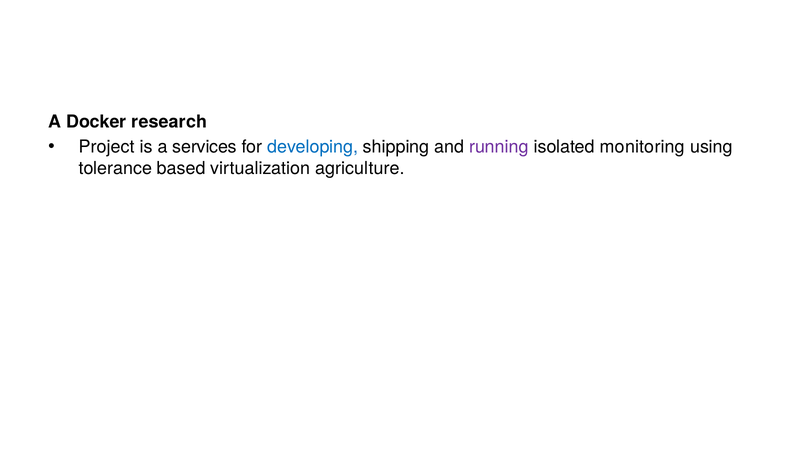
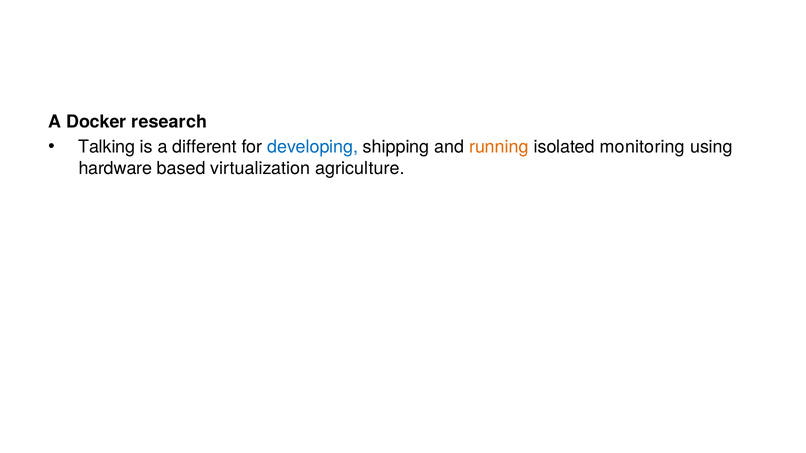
Project: Project -> Talking (107, 147)
services: services -> different (205, 147)
running colour: purple -> orange (499, 147)
tolerance: tolerance -> hardware (115, 168)
